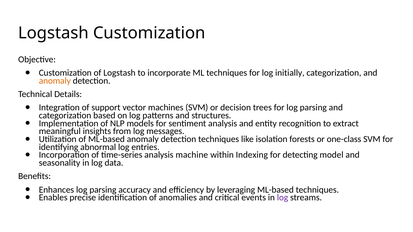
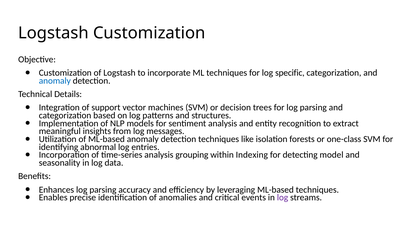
initially: initially -> specific (290, 73)
anomaly colour: orange -> blue (55, 81)
machine: machine -> grouping (192, 155)
